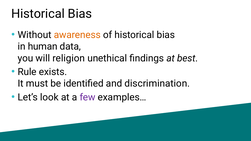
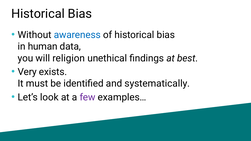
awareness colour: orange -> blue (77, 35)
Rule: Rule -> Very (27, 72)
discrimination: discrimination -> systematically (157, 84)
